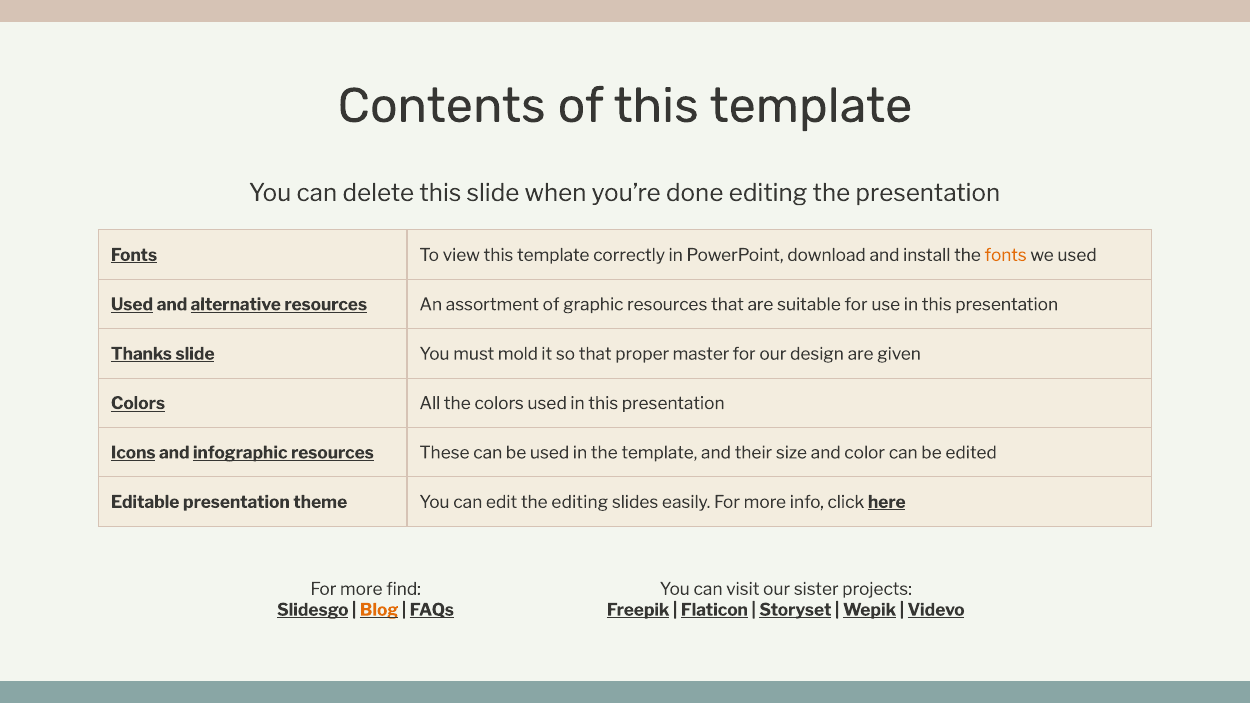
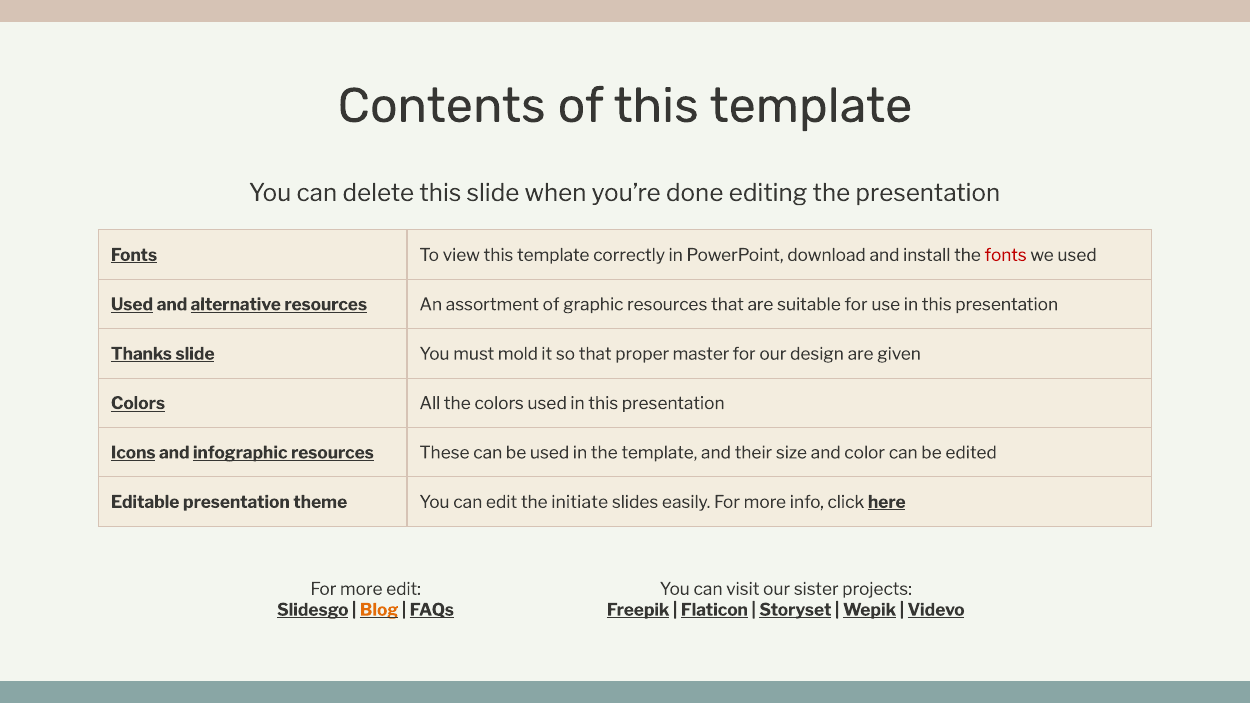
fonts colour: orange -> red (1006, 255)
the editing: editing -> initiate (580, 502)
more find: find -> edit (403, 589)
